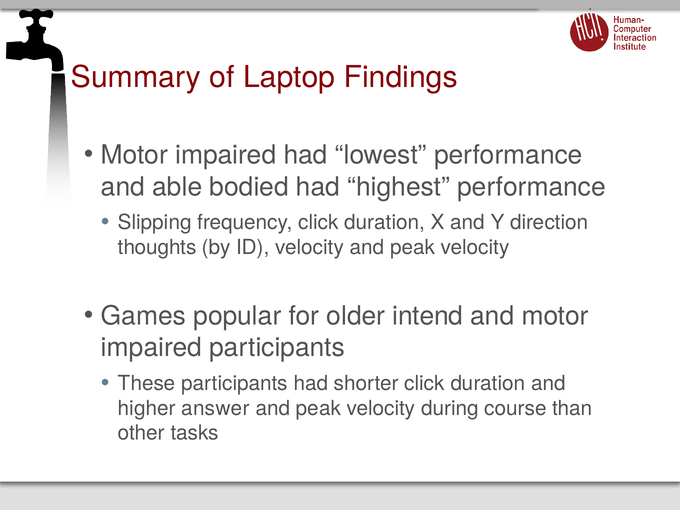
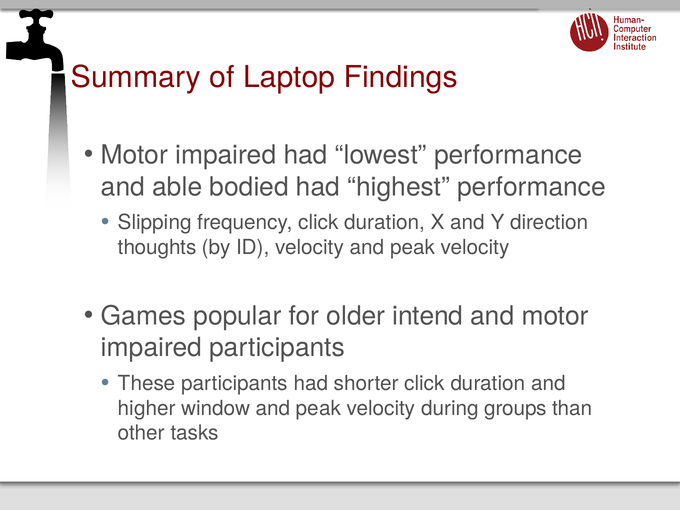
answer: answer -> window (216, 408)
course: course -> groups (516, 408)
